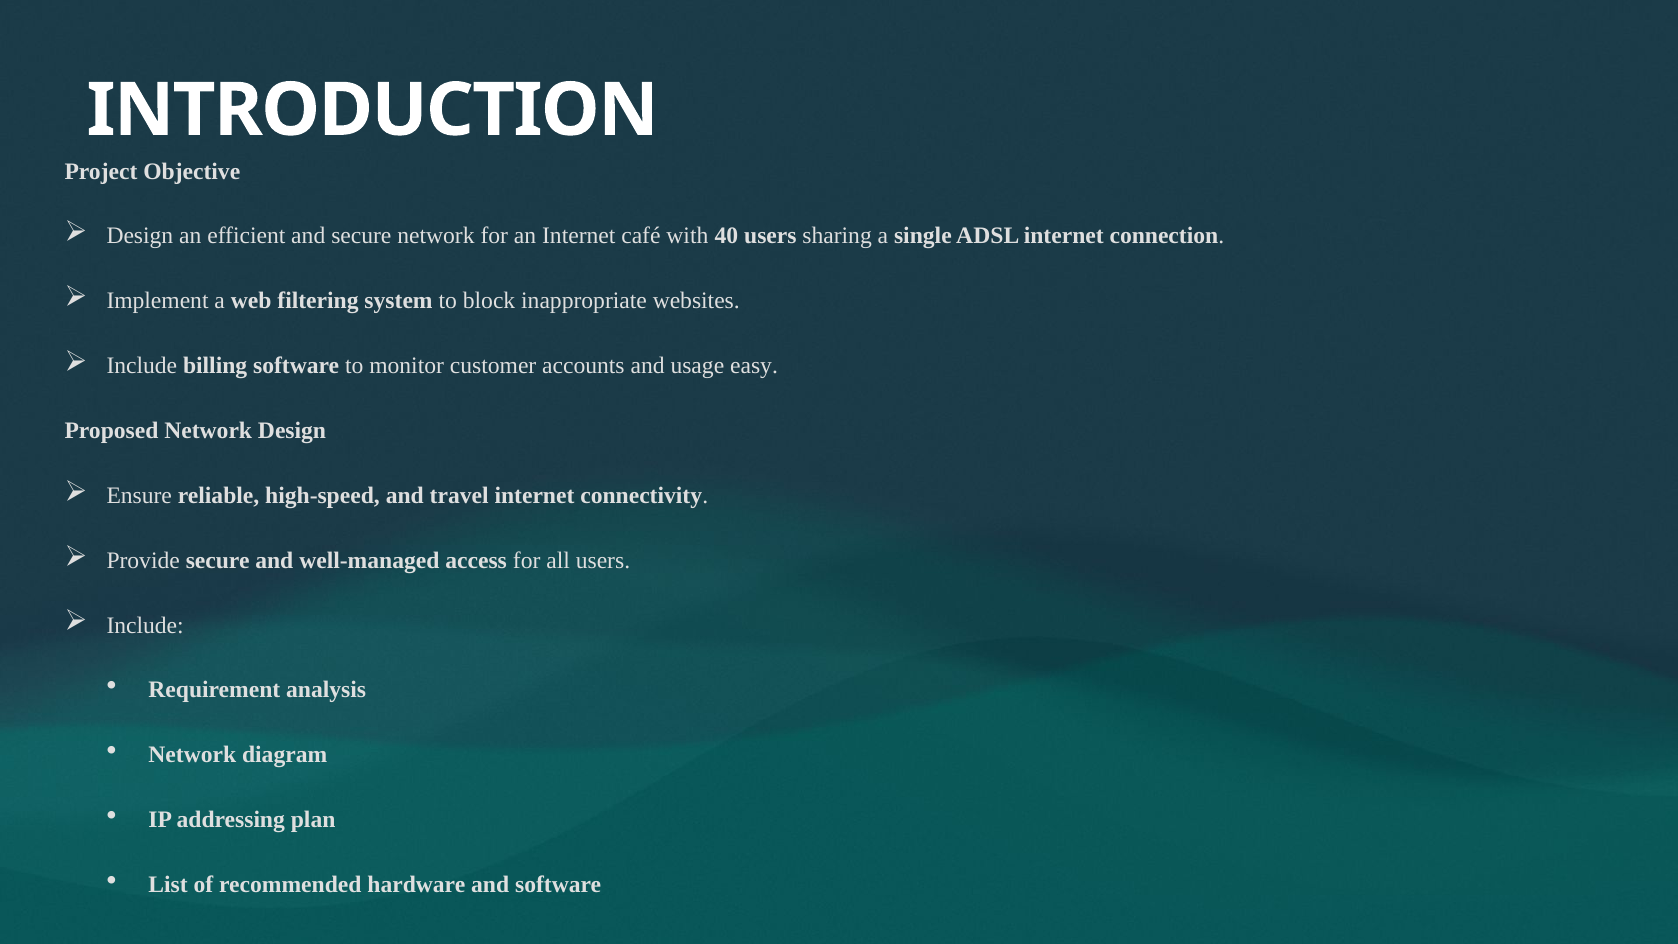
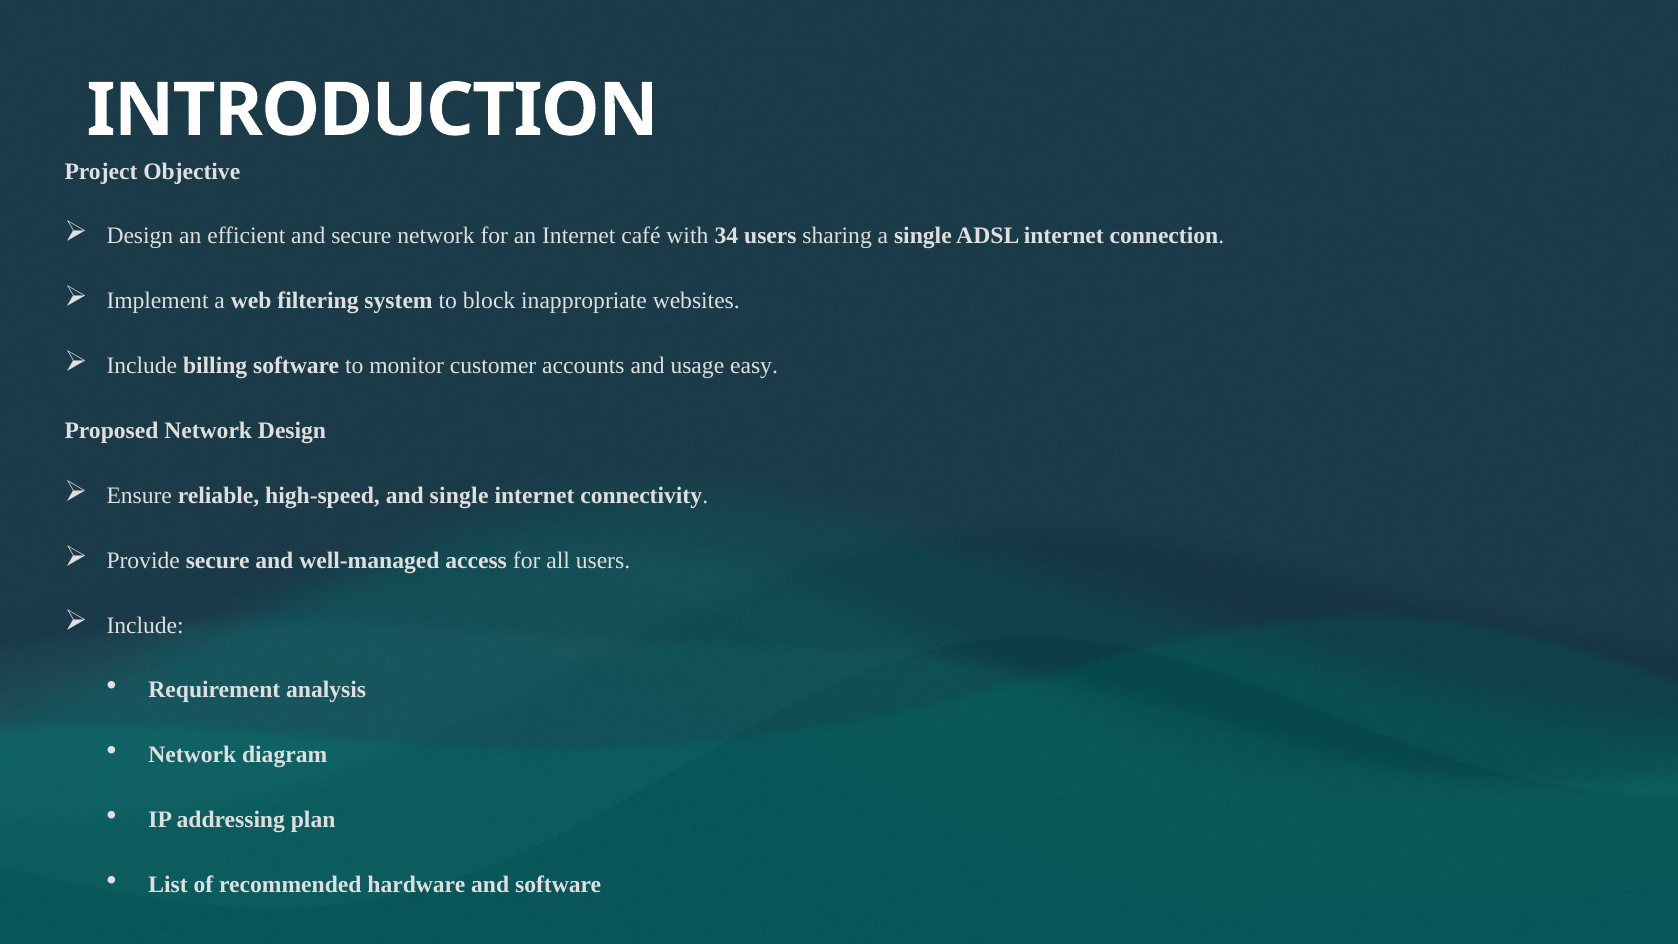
40: 40 -> 34 (726, 236)
and travel: travel -> single (459, 496)
